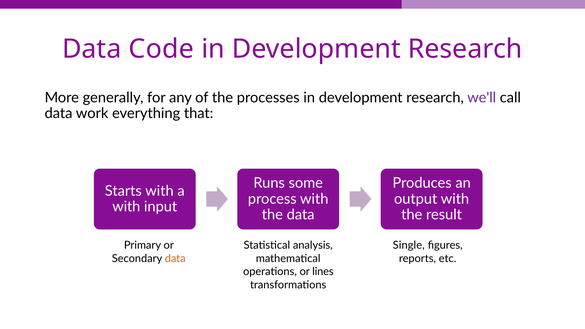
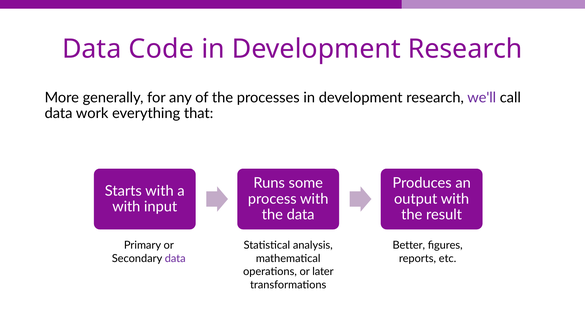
Single: Single -> Better (409, 245)
data colour: orange -> purple (175, 259)
lines: lines -> later (323, 272)
